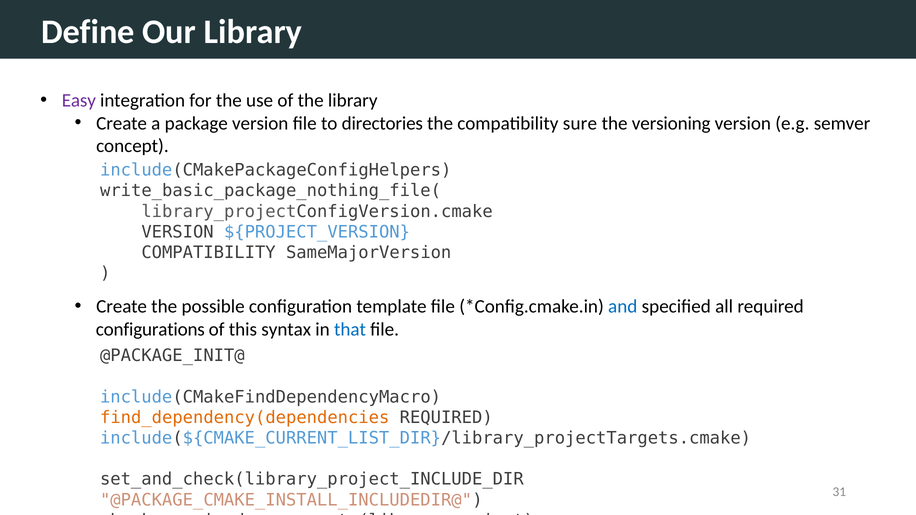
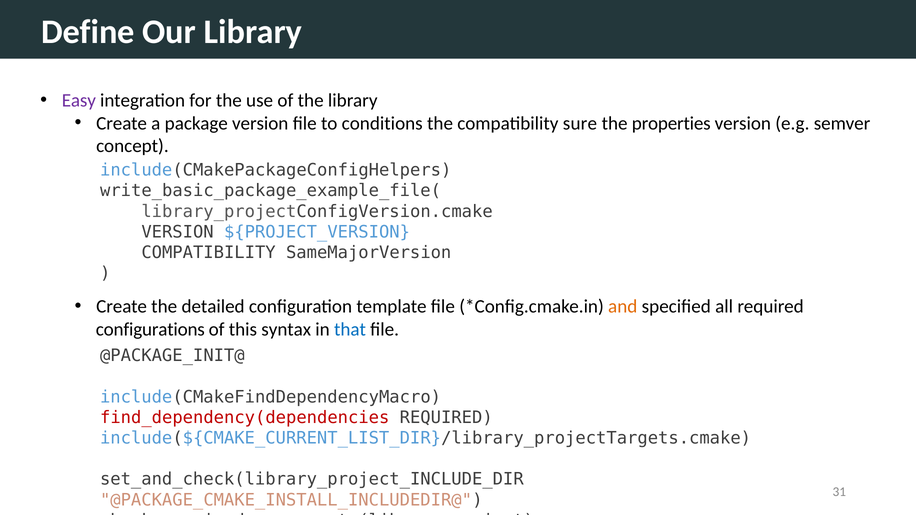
directories: directories -> conditions (382, 123)
versioning: versioning -> properties (671, 123)
write_basic_package_nothing_file(: write_basic_package_nothing_file( -> write_basic_package_example_file( (271, 191)
possible: possible -> detailed (213, 307)
and colour: blue -> orange (623, 307)
find_dependency(dependencies colour: orange -> red (245, 418)
